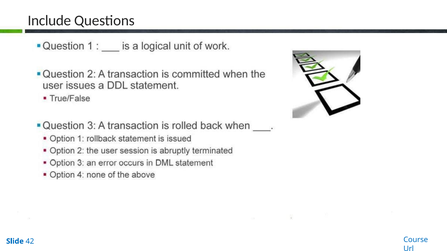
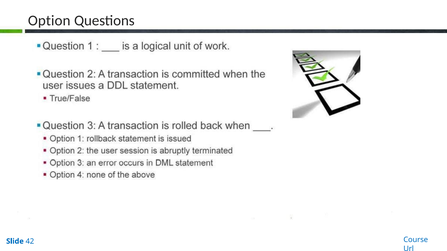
Include: Include -> Option (49, 21)
